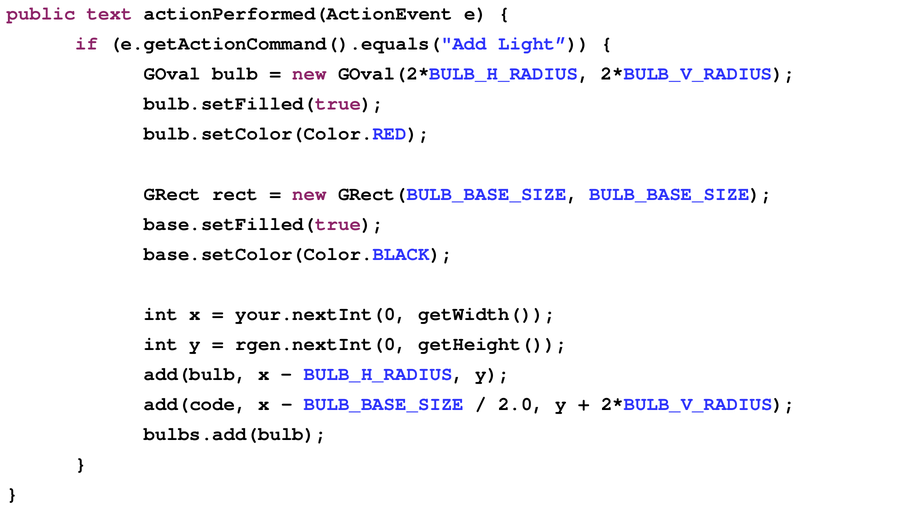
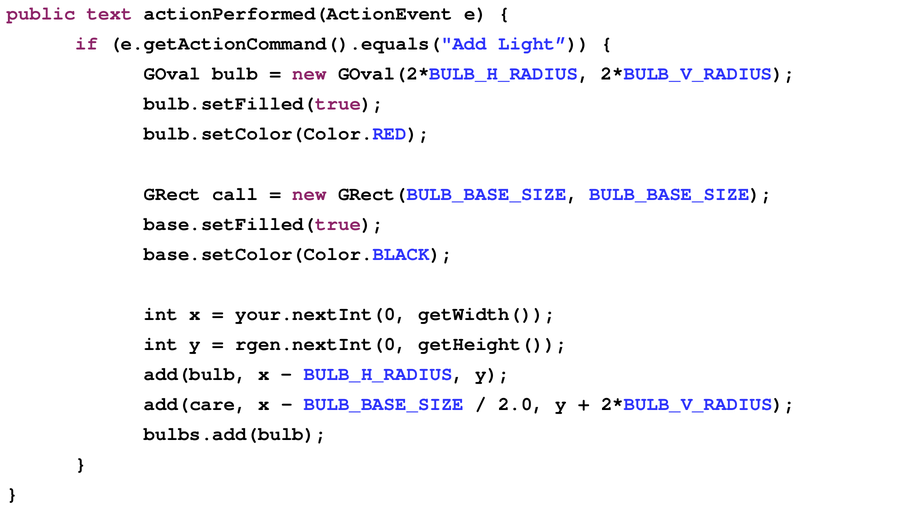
rect: rect -> call (235, 194)
add(code: add(code -> add(care (195, 404)
